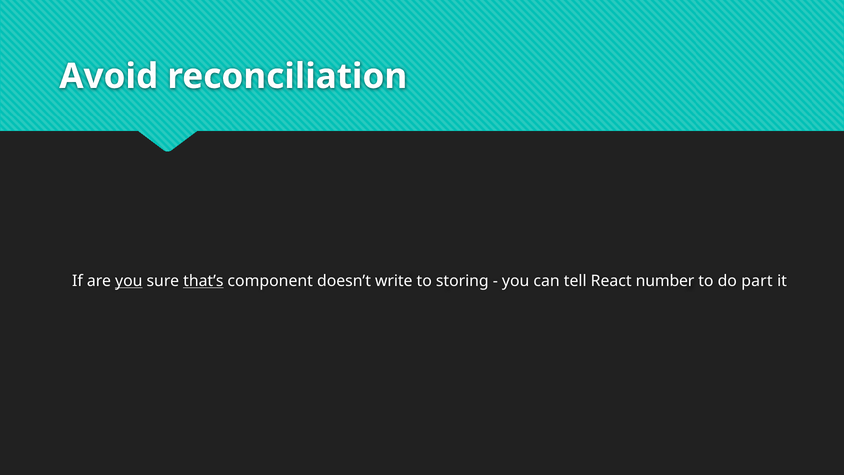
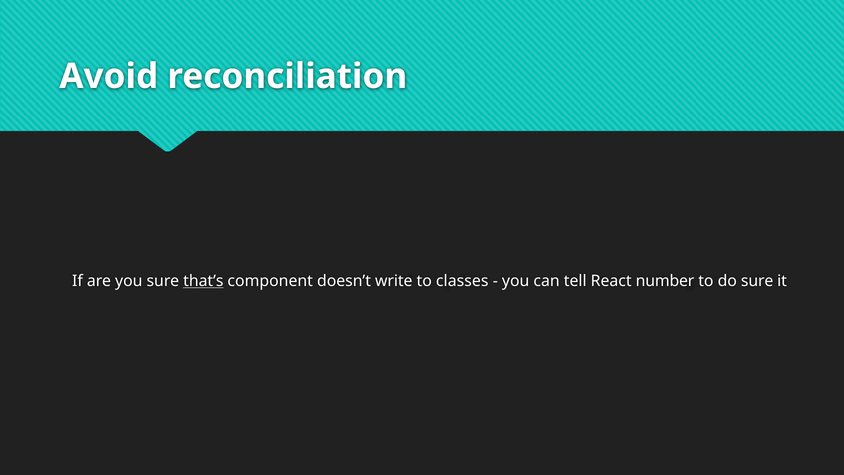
you underline: present -> none (129, 281)
storing: storing -> classes (462, 281)
do part: part -> sure (757, 281)
